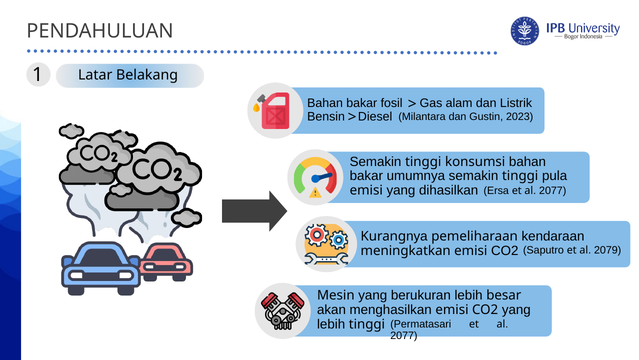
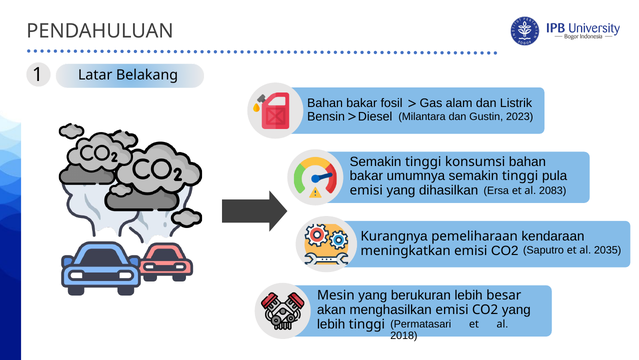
2077: 2077 -> 2083 (553, 191)
2079: 2079 -> 2035 (608, 250)
2077: 2077 -> 2018 (404, 335)
